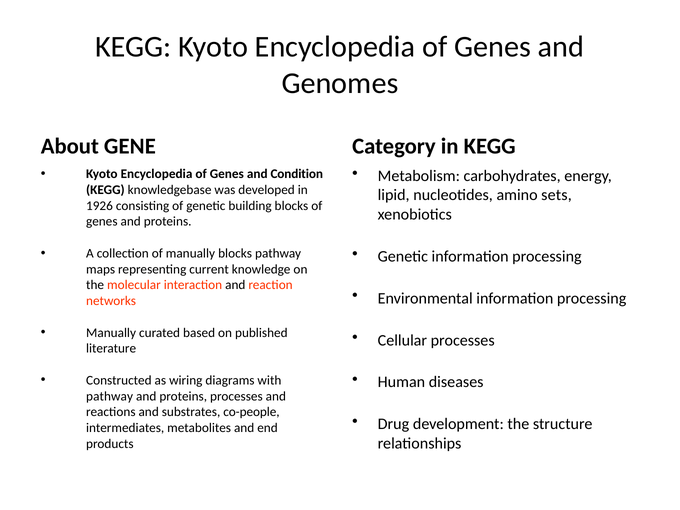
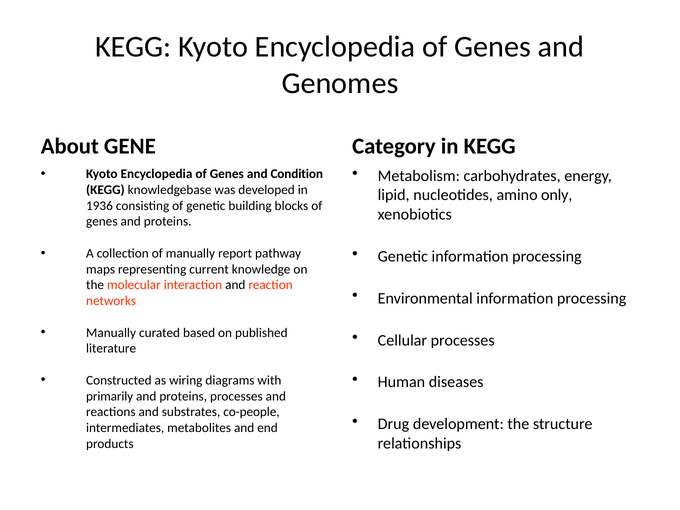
sets: sets -> only (557, 195)
1926: 1926 -> 1936 (99, 206)
manually blocks: blocks -> report (235, 253)
pathway: pathway -> primarily (110, 396)
